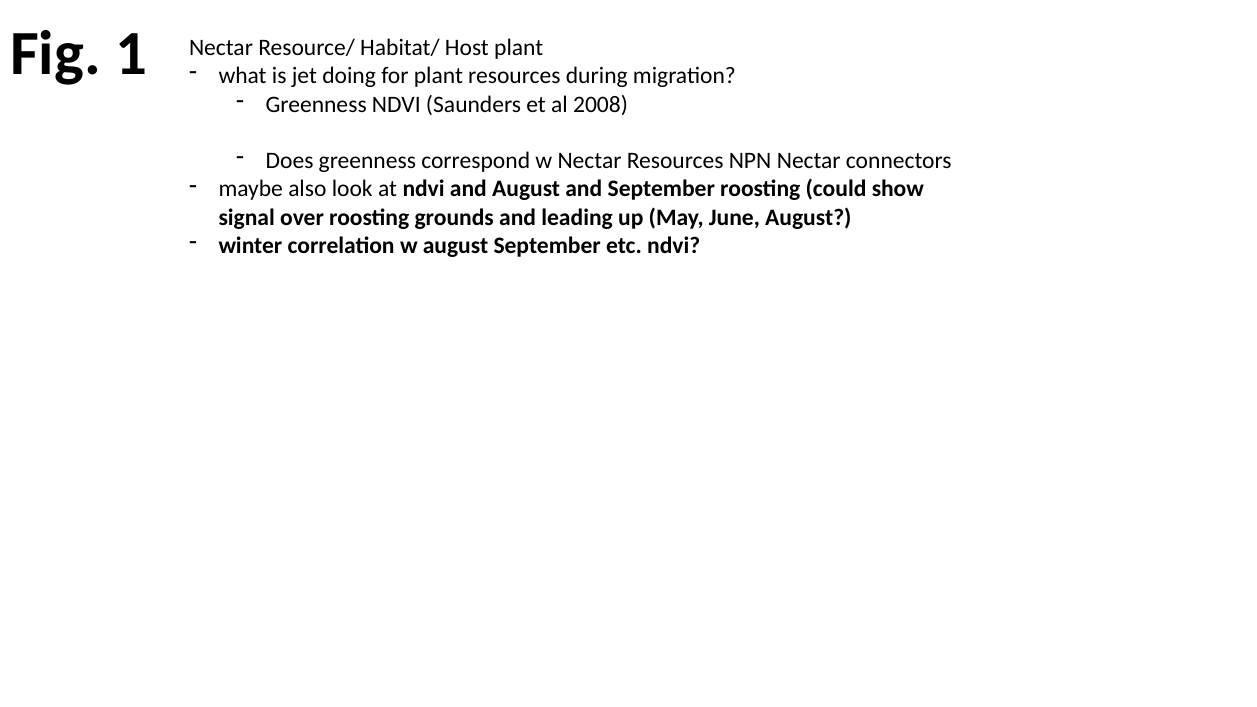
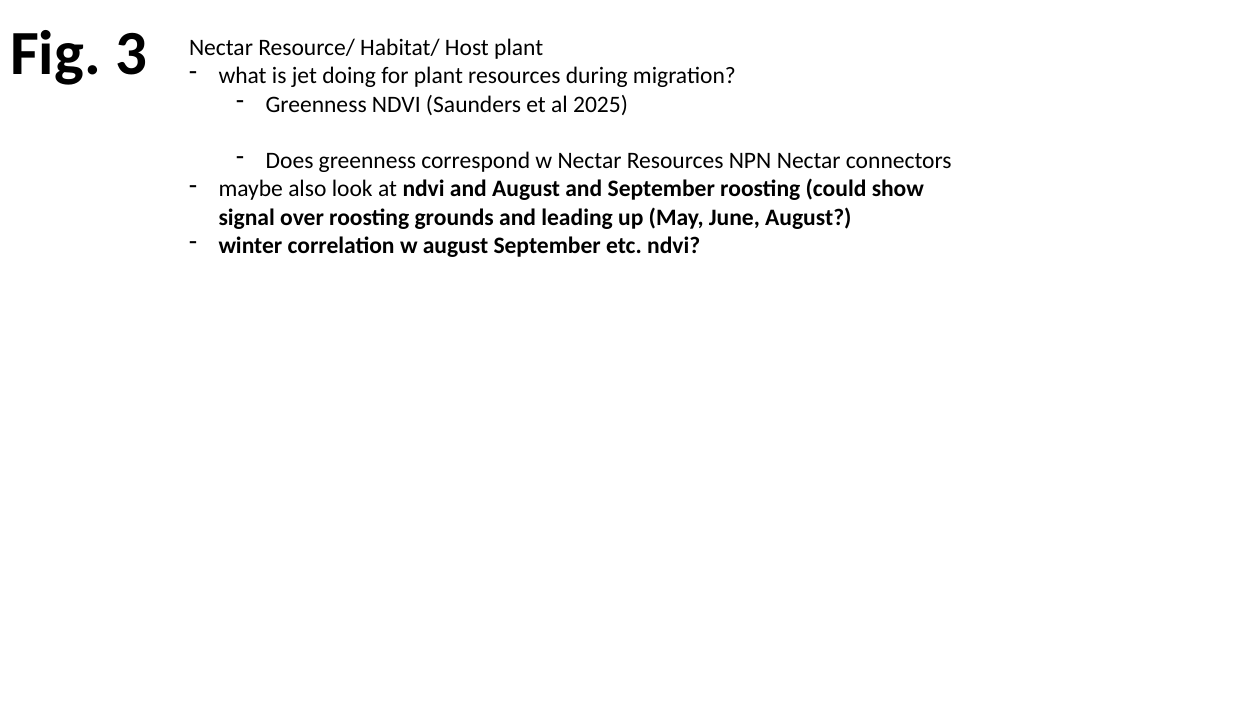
1: 1 -> 3 (131, 54)
2008: 2008 -> 2025 (601, 104)
